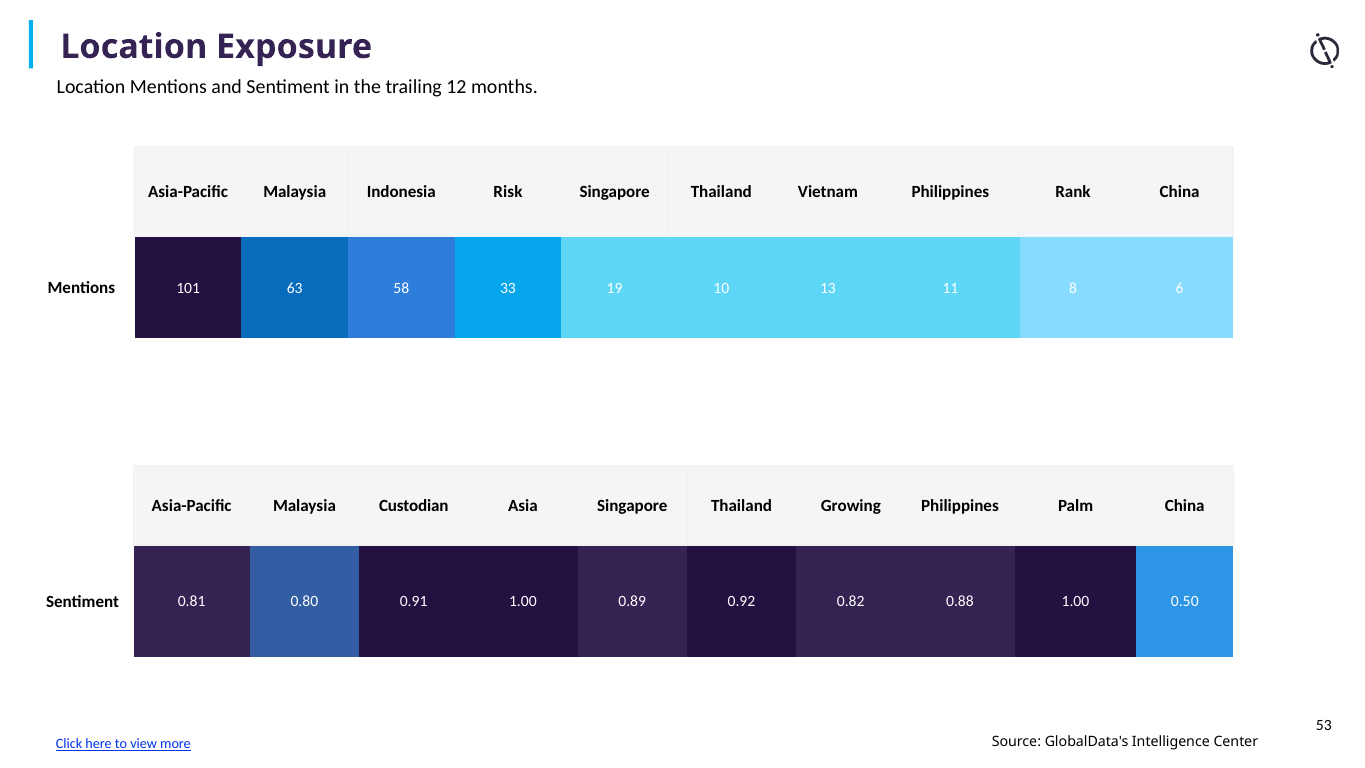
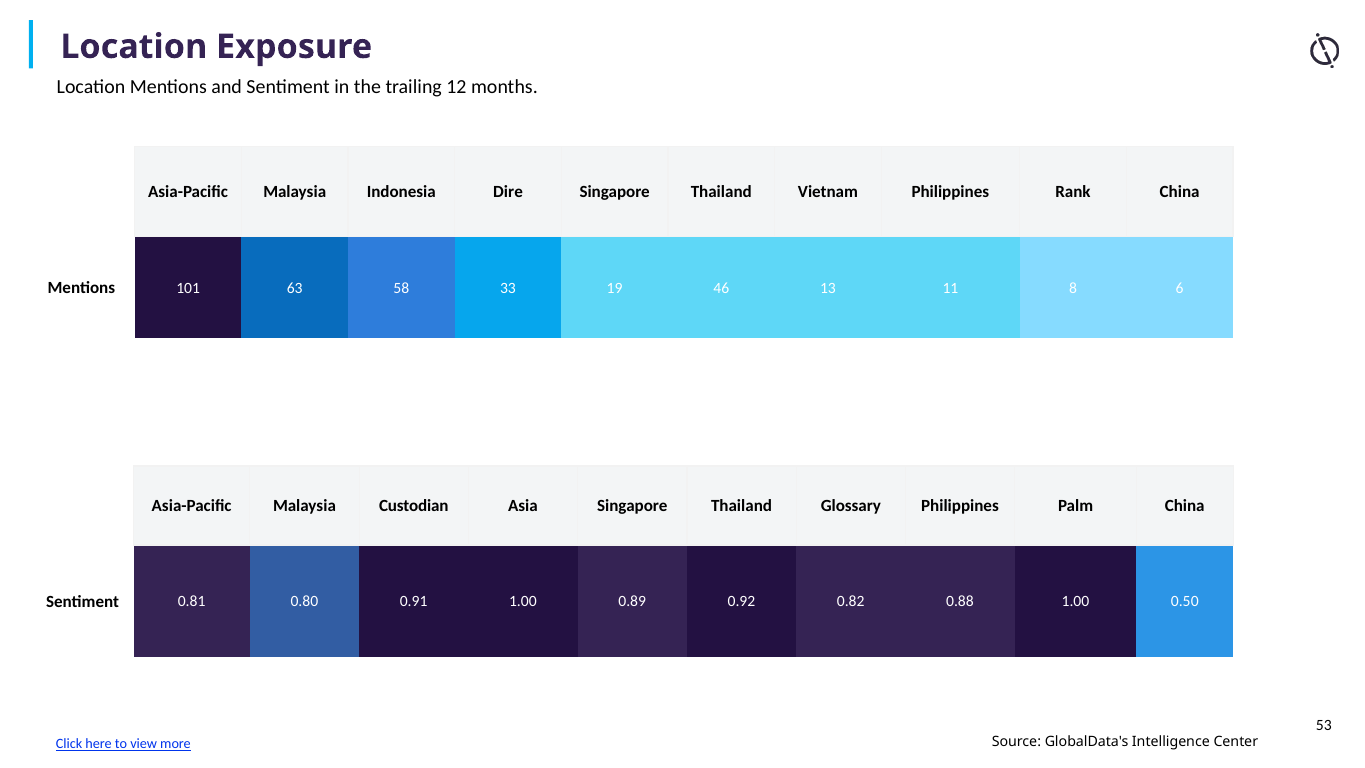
Risk: Risk -> Dire (508, 192)
10: 10 -> 46 (721, 288)
Growing: Growing -> Glossary (851, 506)
